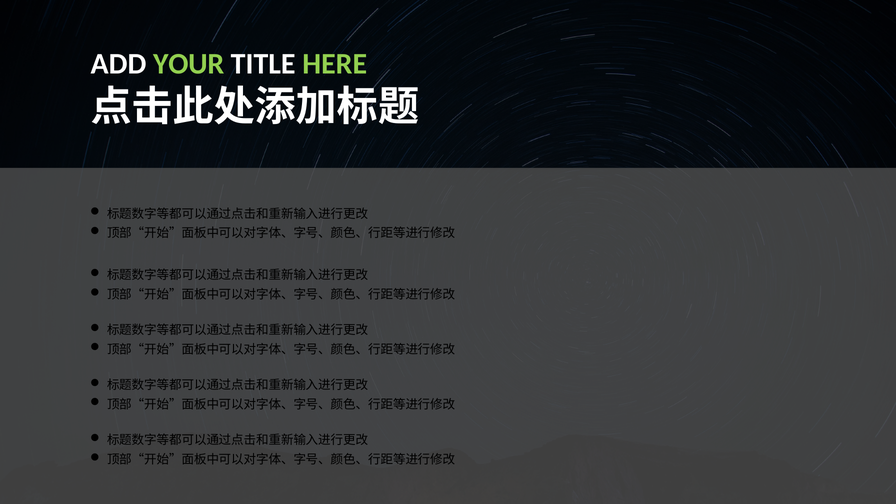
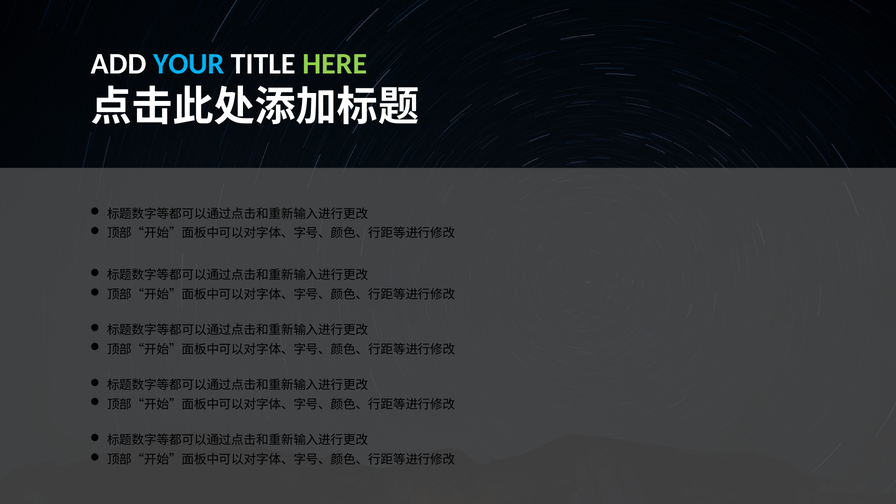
YOUR colour: light green -> light blue (189, 64)
